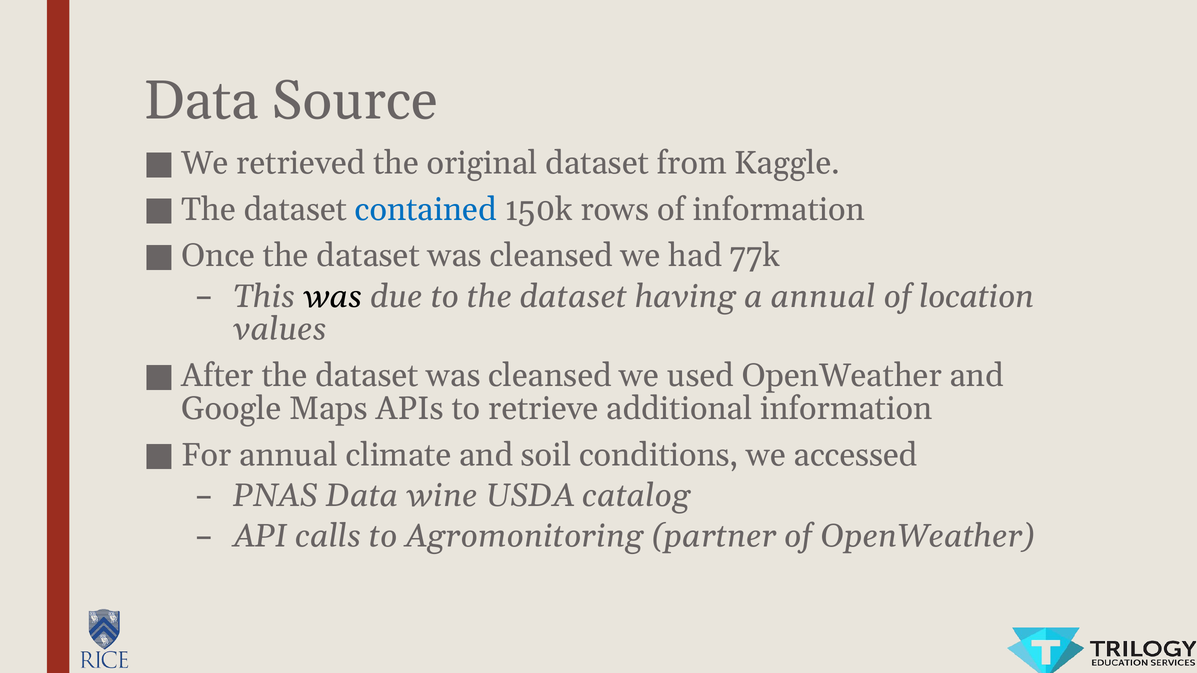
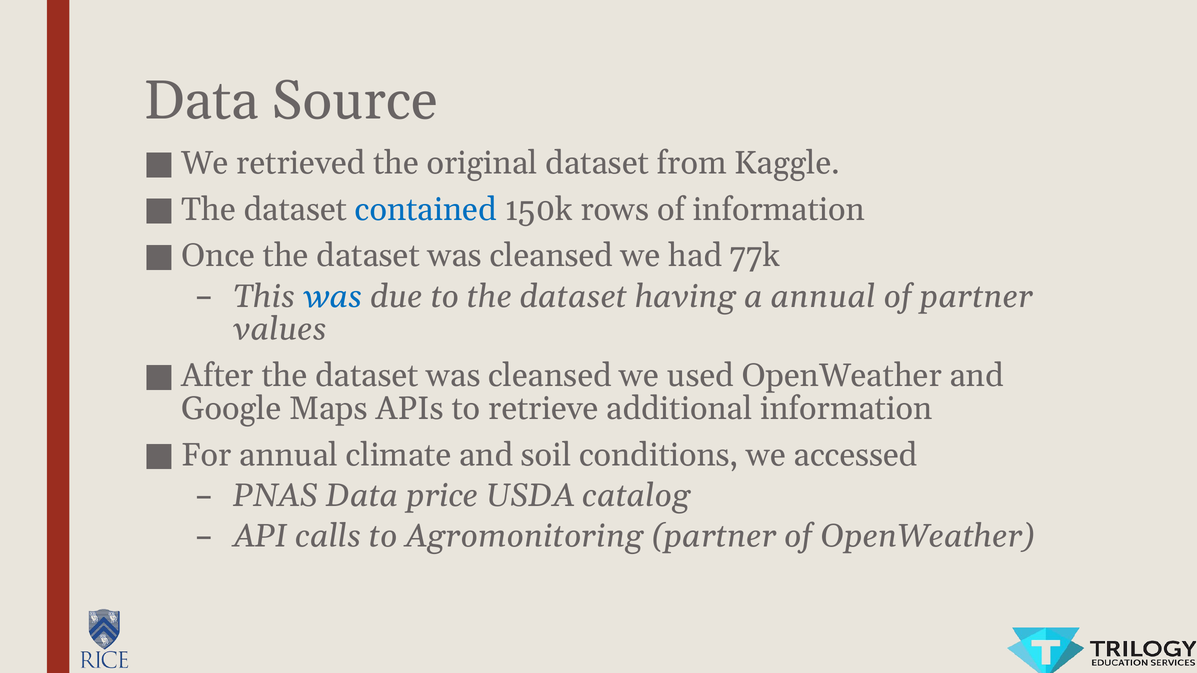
was colour: black -> blue (333, 297)
of location: location -> partner (977, 297)
wine: wine -> price (442, 496)
